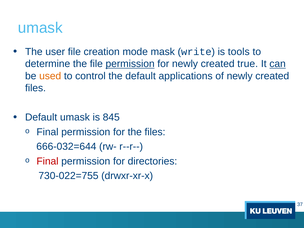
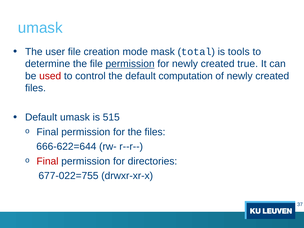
write: write -> total (196, 52)
can underline: present -> none (278, 64)
used colour: orange -> red (50, 76)
applications: applications -> computation (186, 76)
845: 845 -> 515 (111, 117)
666-032=644: 666-032=644 -> 666-622=644 (66, 147)
730-022=755: 730-022=755 -> 677-022=755 (68, 176)
